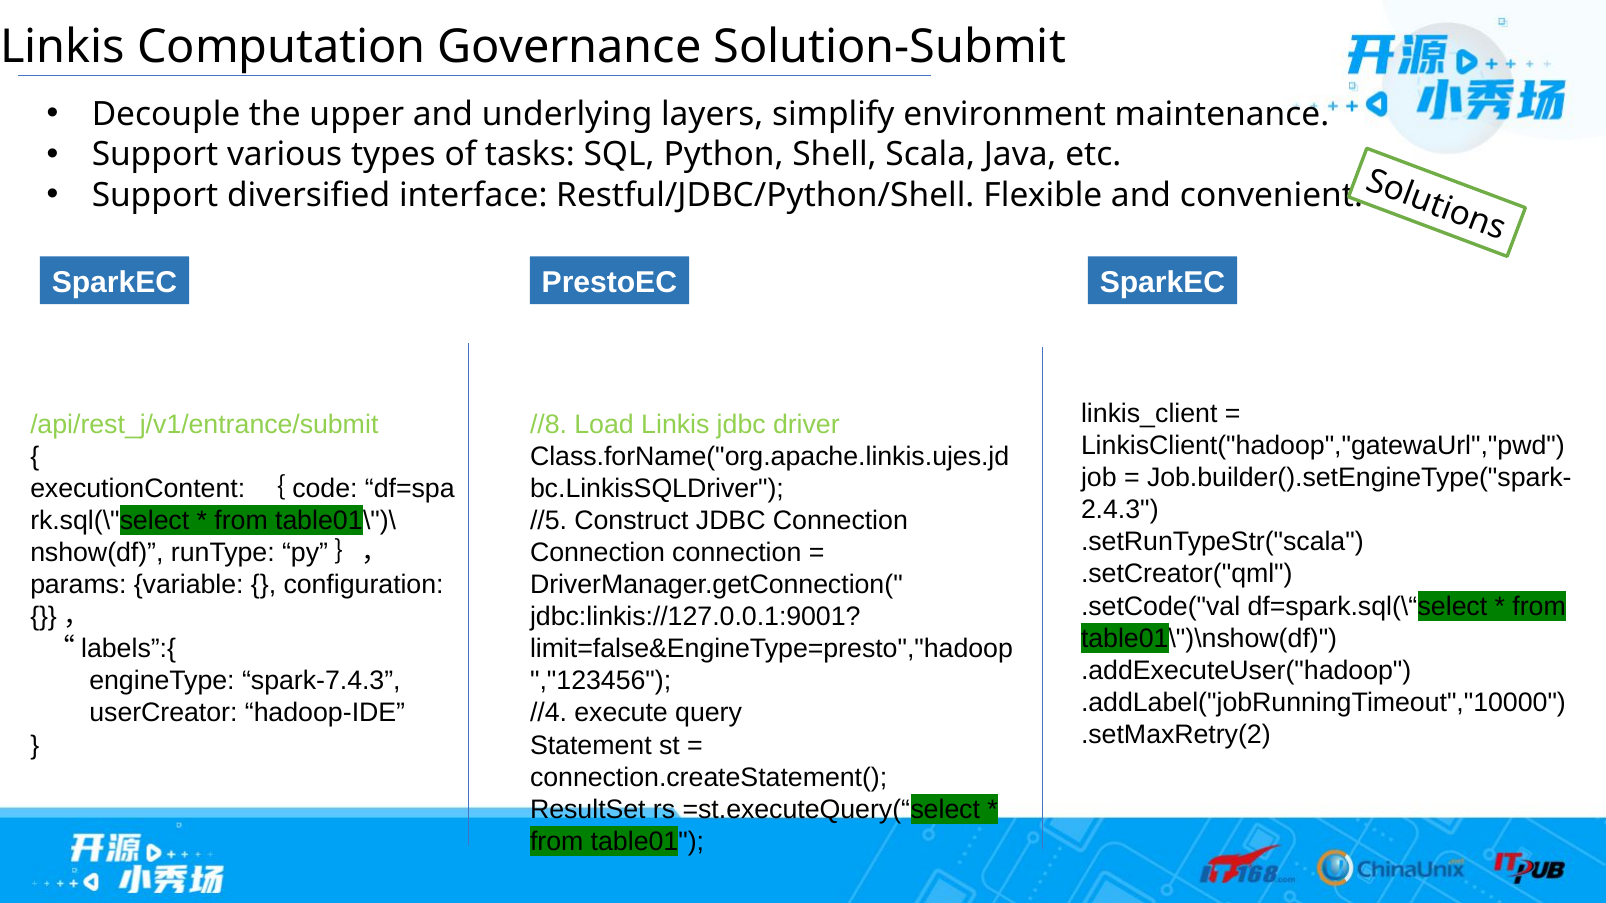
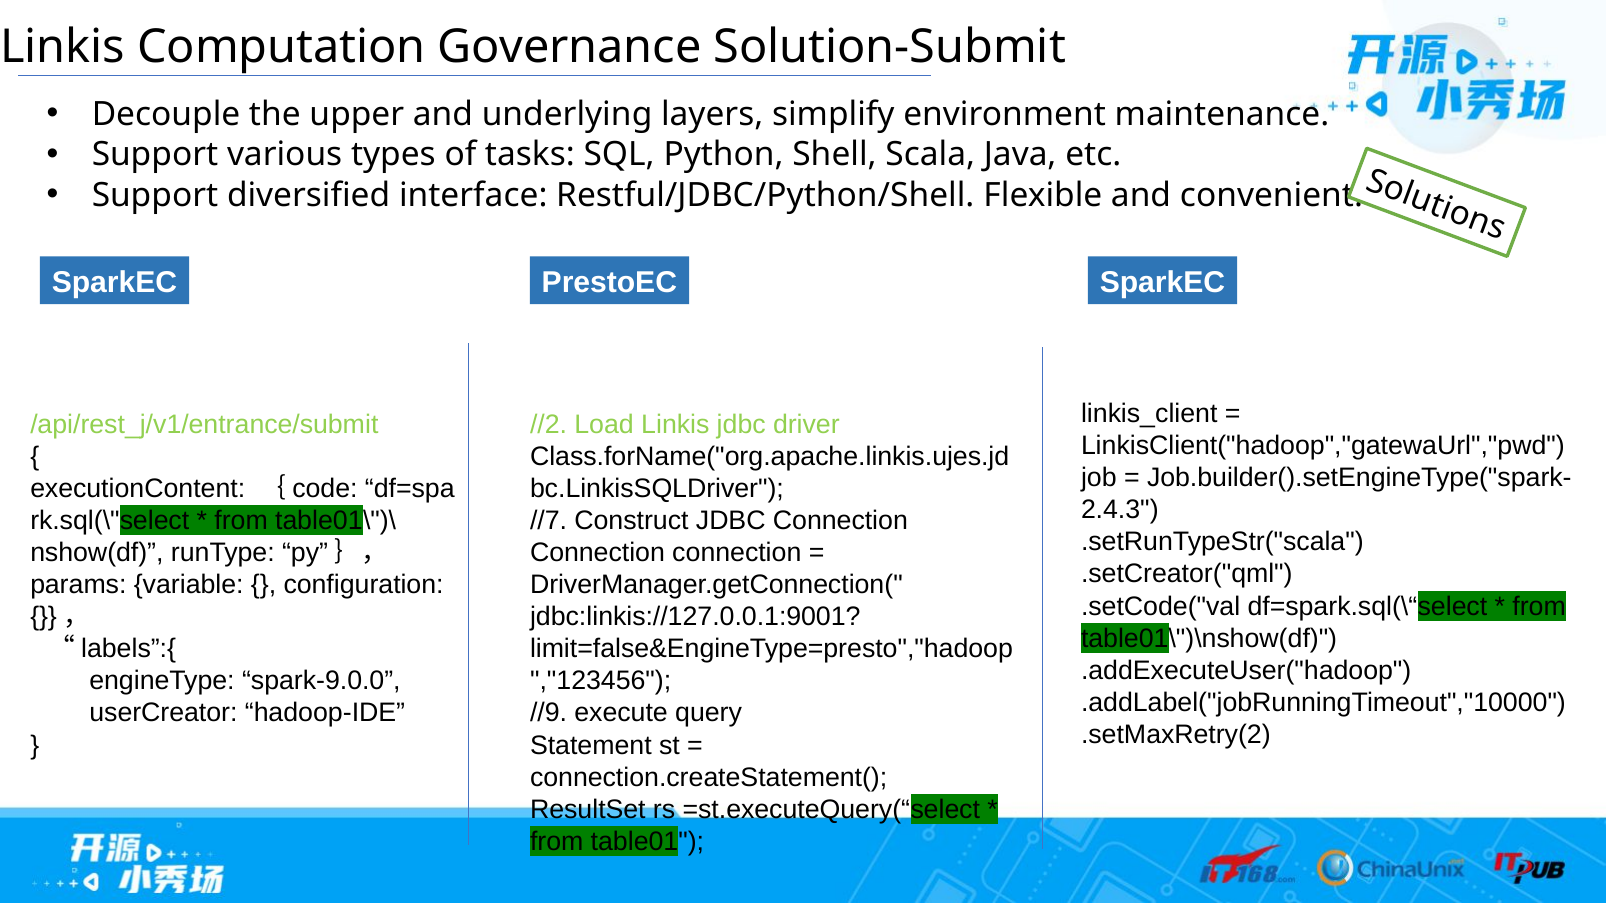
//8: //8 -> //2 (549, 425)
//5: //5 -> //7 (549, 521)
spark-7.4.3: spark-7.4.3 -> spark-9.0.0 (321, 681)
//4: //4 -> //9 (549, 713)
